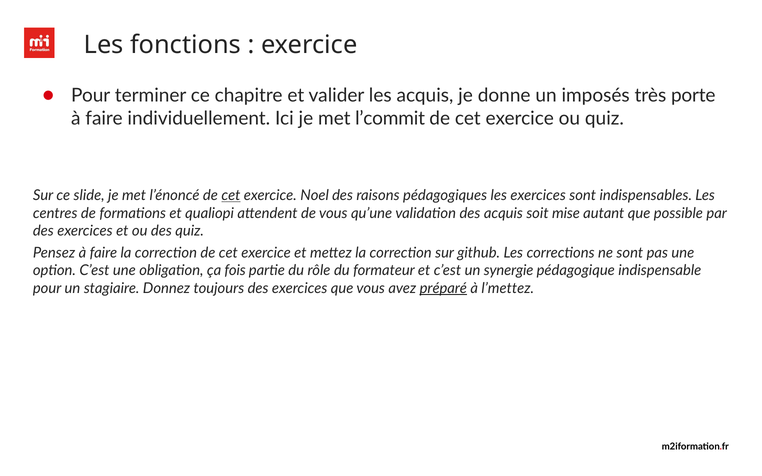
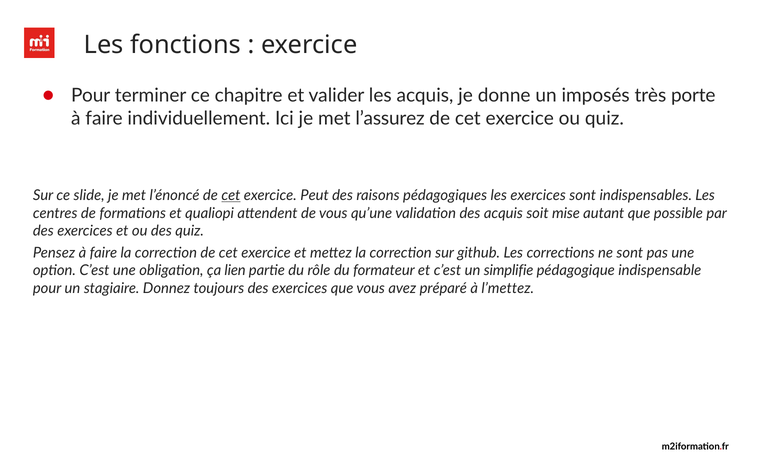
l’commit: l’commit -> l’assurez (390, 118)
Noel: Noel -> Peut (315, 196)
fois: fois -> lien (235, 271)
synergie: synergie -> simplifie (509, 271)
préparé underline: present -> none (443, 288)
